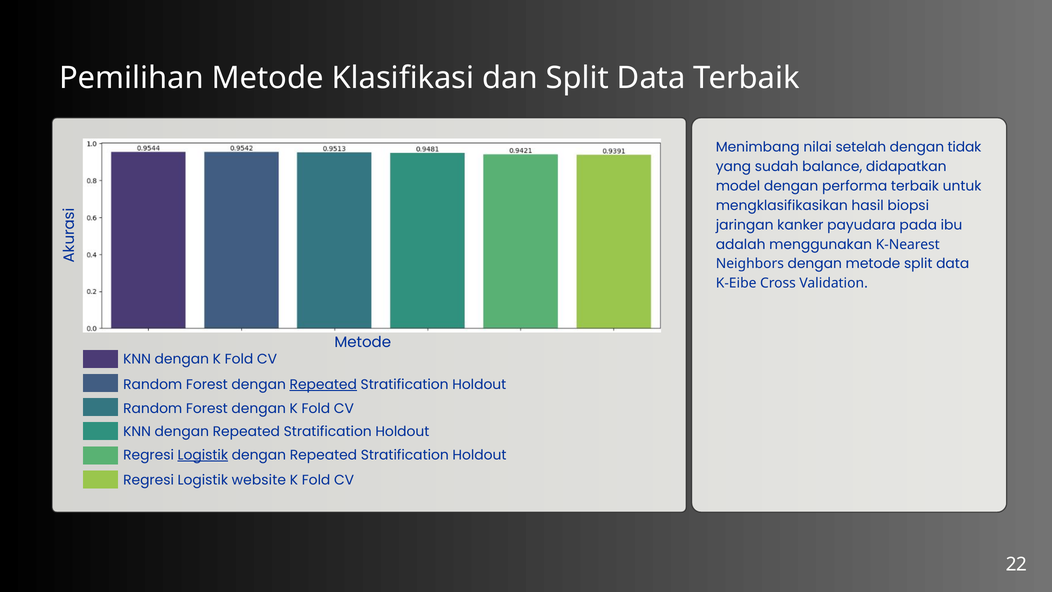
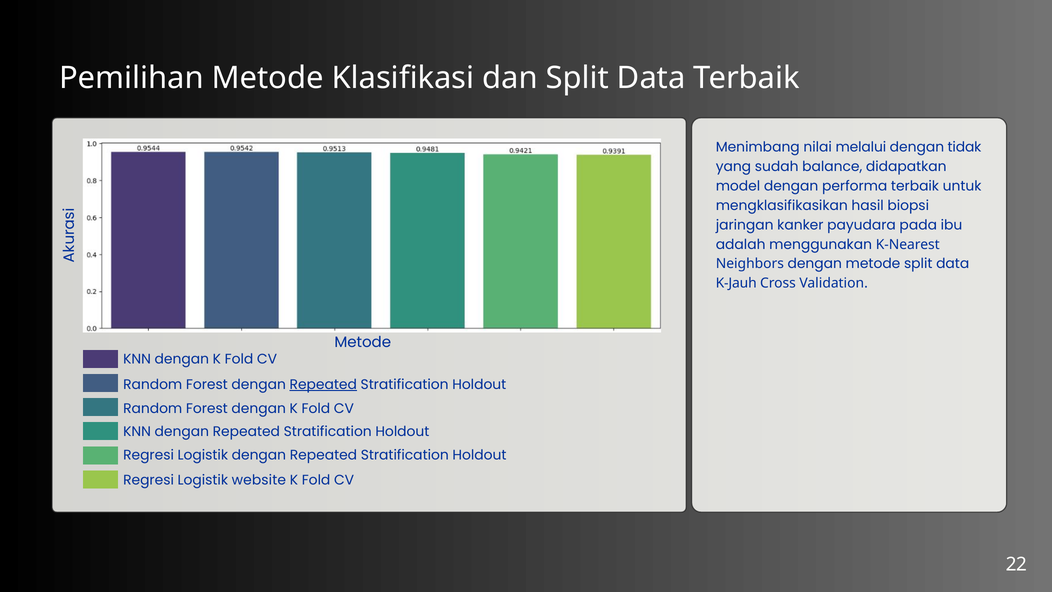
setelah: setelah -> melalui (861, 147)
K-Eibe: K-Eibe -> K-Jauh (736, 283)
Logistik underline: present -> none (203, 455)
